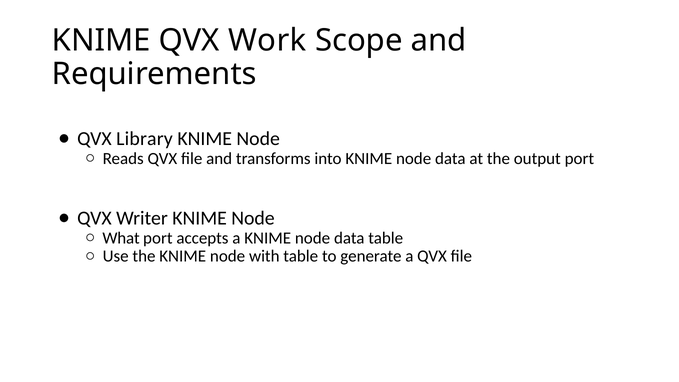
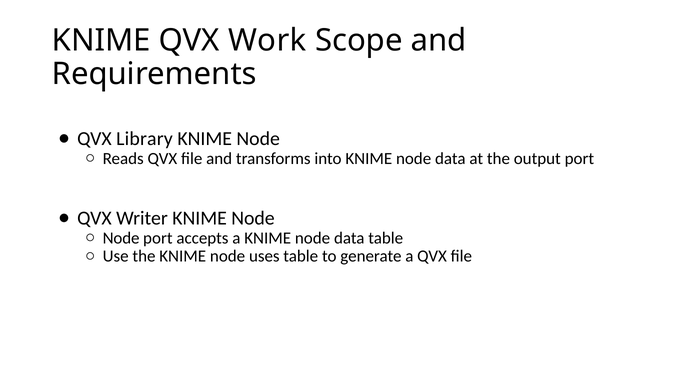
What: What -> Node (121, 238)
with: with -> uses (264, 256)
